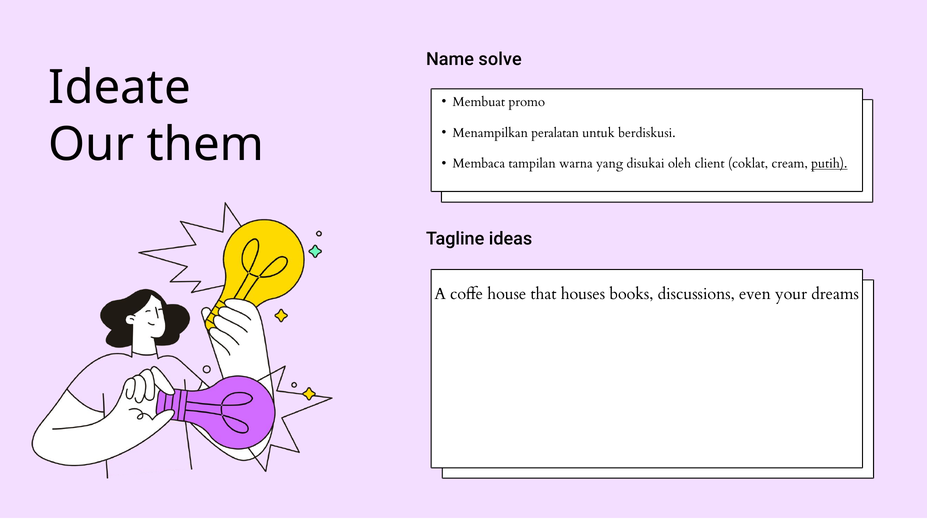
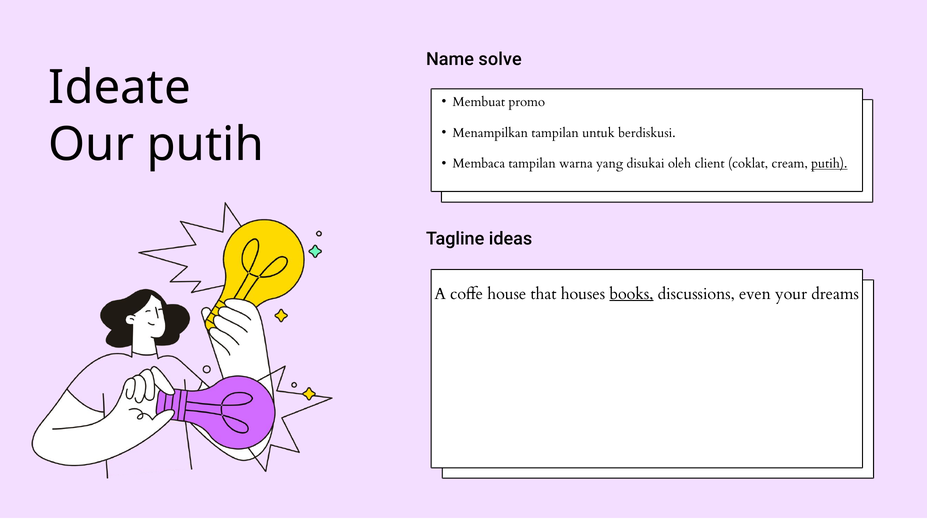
Menampilkan peralatan: peralatan -> tampilan (555, 133)
Our them: them -> putih (205, 145)
books underline: none -> present (631, 294)
